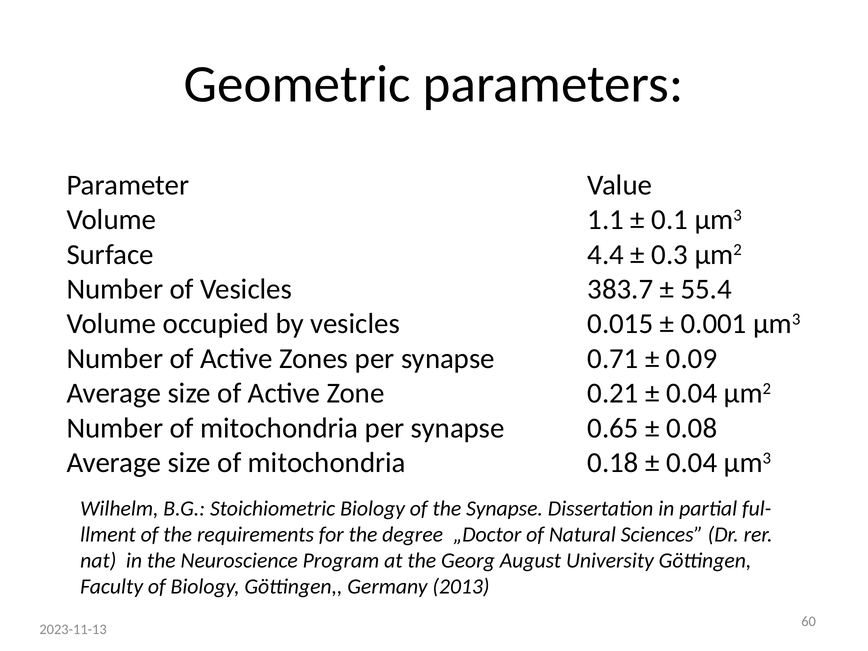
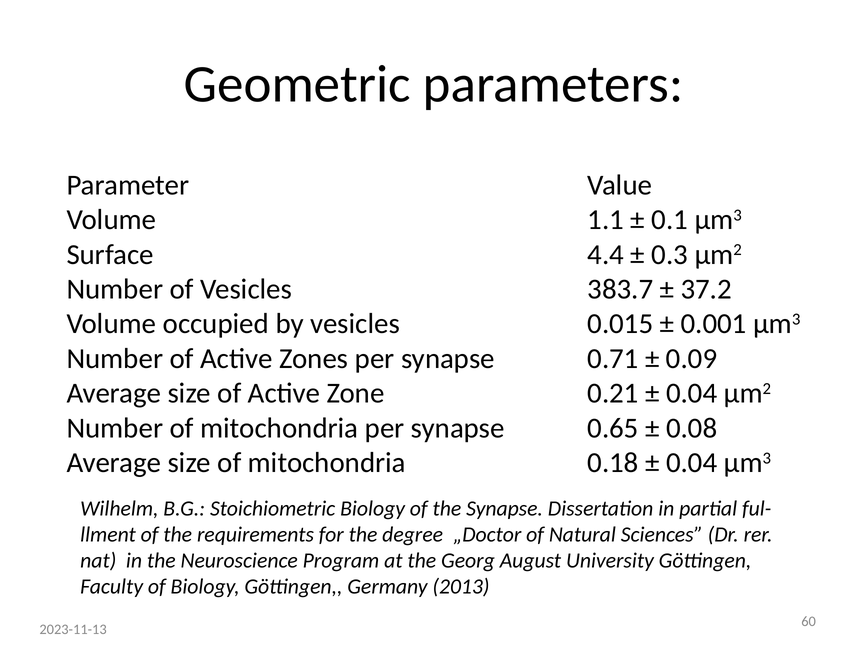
55.4: 55.4 -> 37.2 (706, 289)
